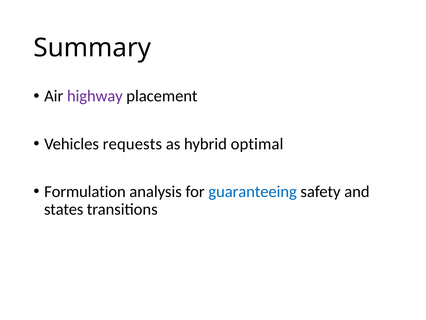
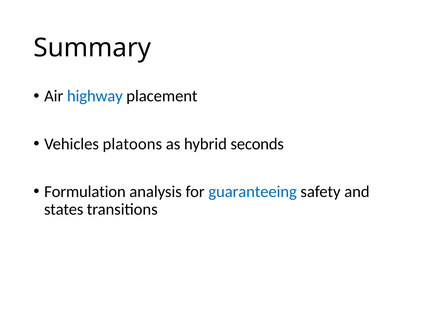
highway colour: purple -> blue (95, 96)
requests: requests -> platoons (132, 144)
optimal: optimal -> seconds (257, 144)
